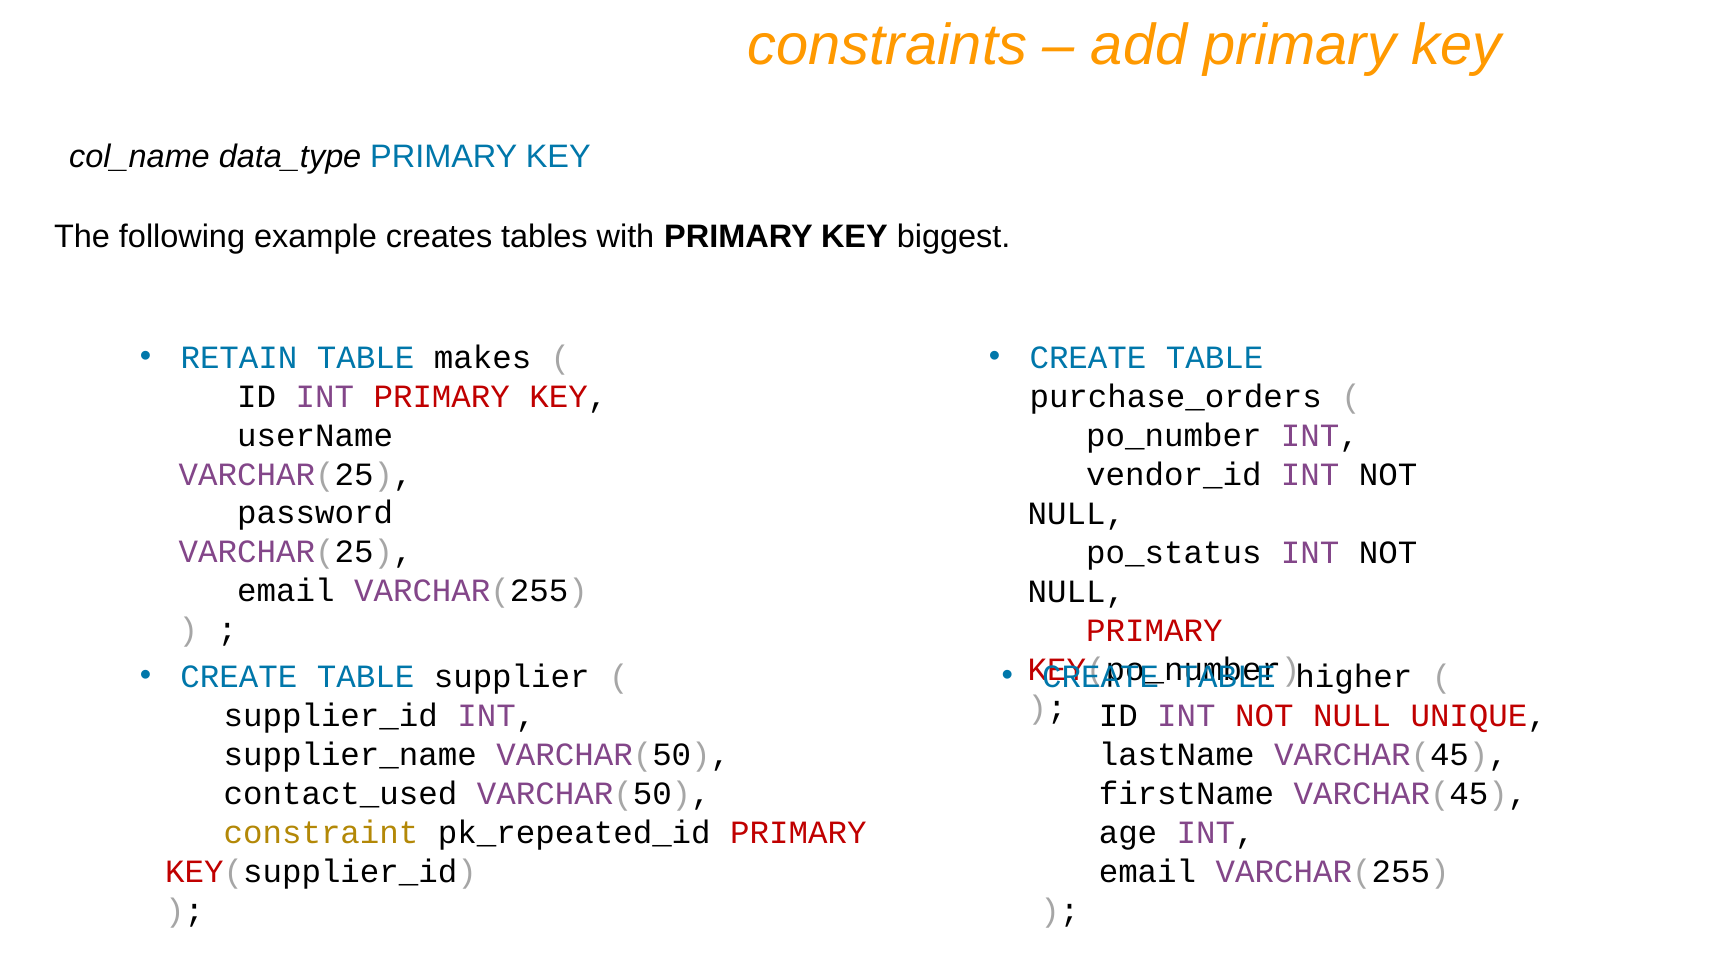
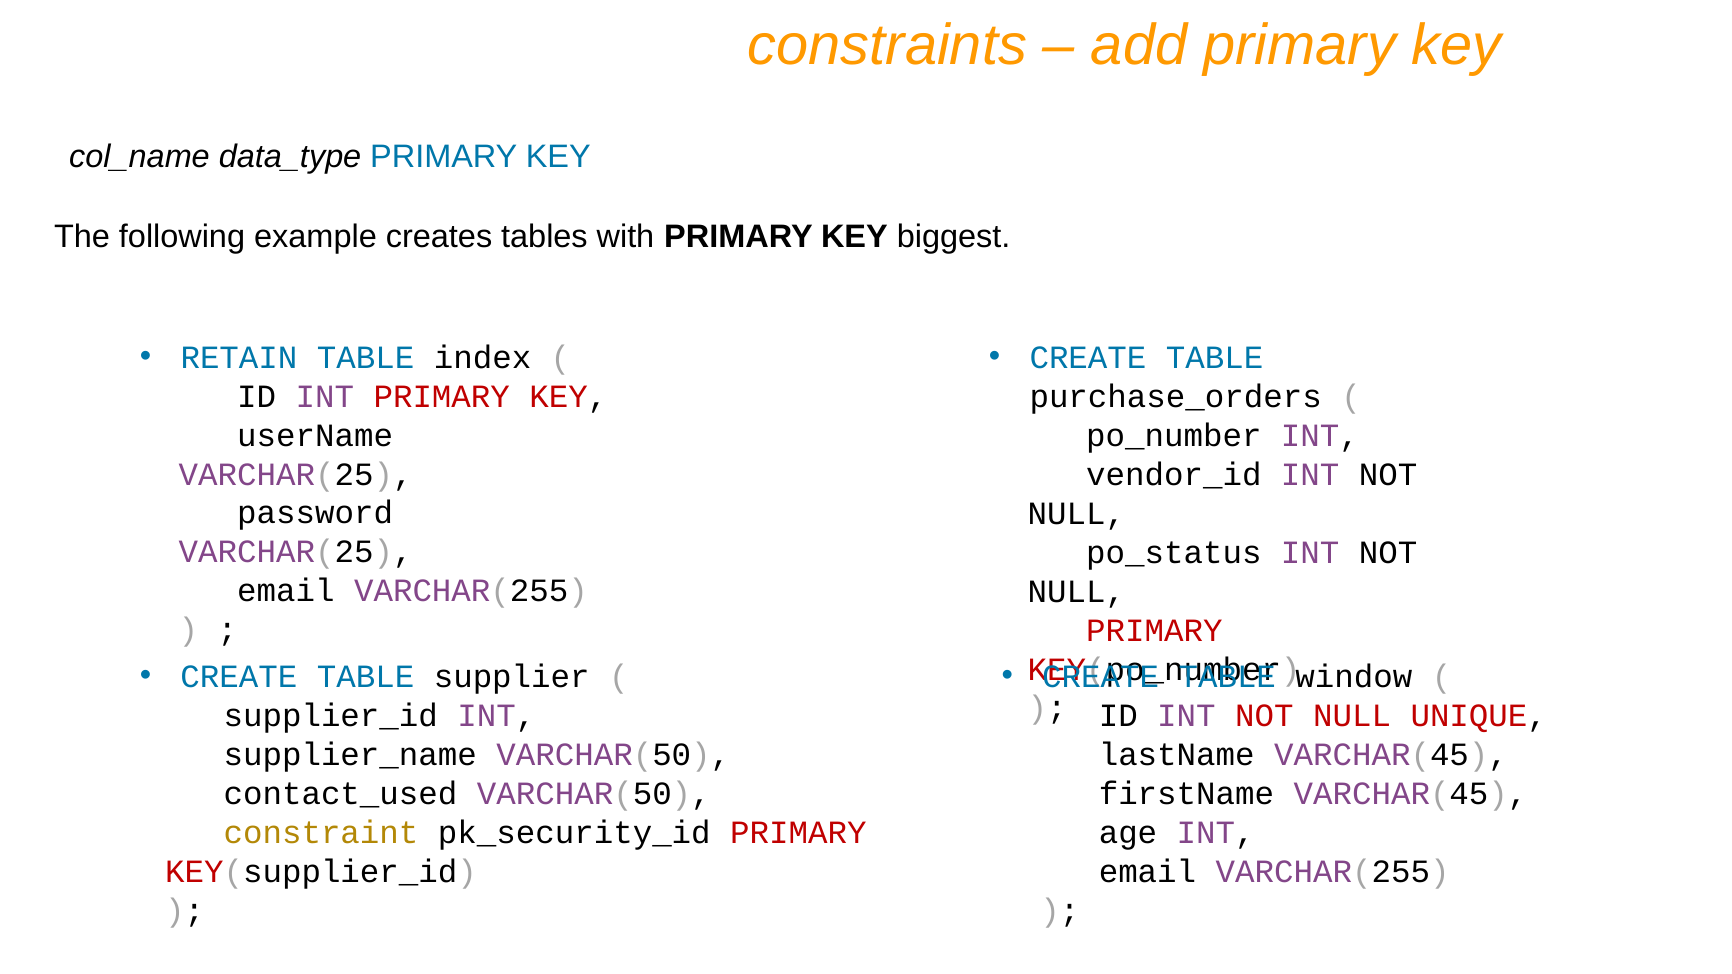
makes: makes -> index (483, 357)
higher: higher -> window (1354, 677)
pk_repeated_id: pk_repeated_id -> pk_security_id (574, 833)
